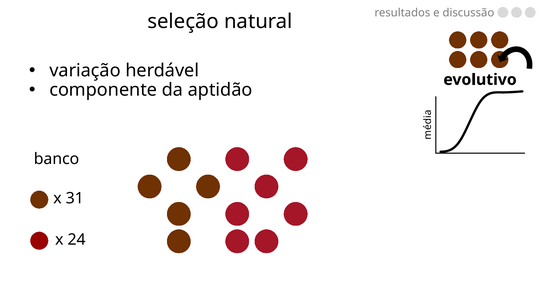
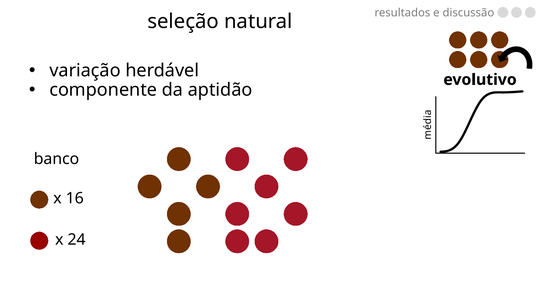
31: 31 -> 16 (75, 198)
